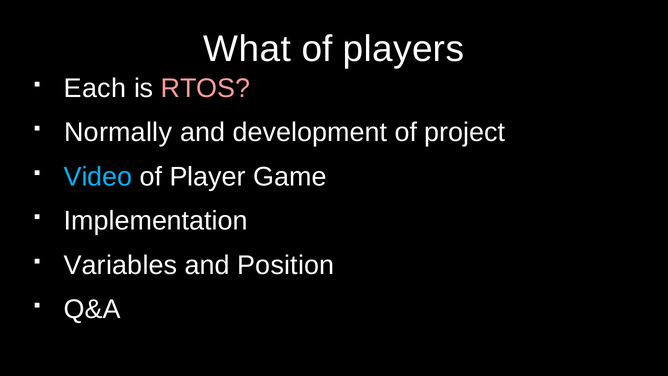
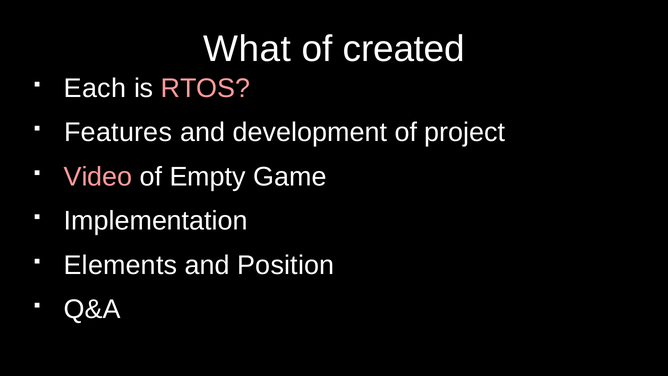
players: players -> created (404, 49)
Normally: Normally -> Features (118, 132)
Video colour: light blue -> pink (98, 177)
Player: Player -> Empty (208, 177)
Variables: Variables -> Elements (120, 265)
